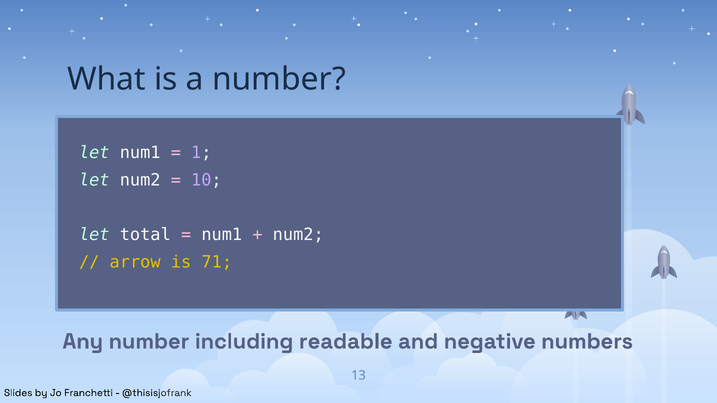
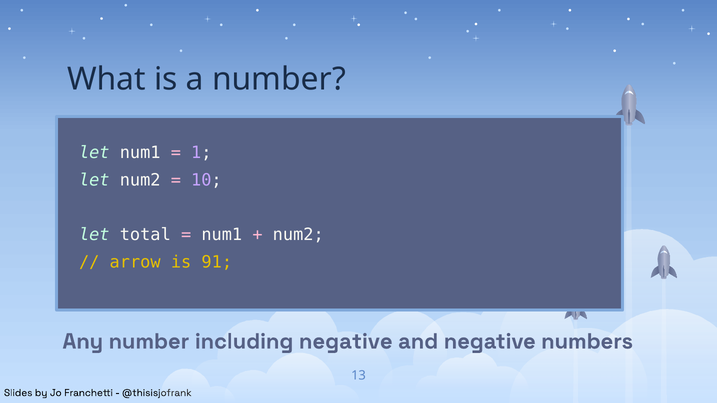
71: 71 -> 91 (217, 263)
including readable: readable -> negative (346, 342)
